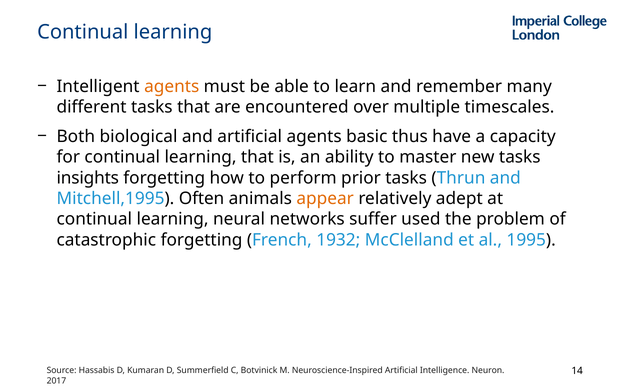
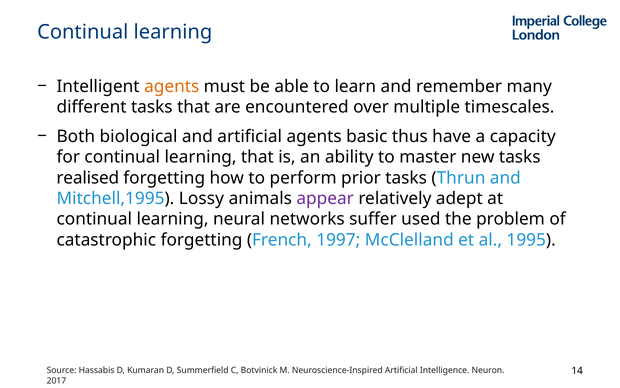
insights: insights -> realised (88, 178)
Often: Often -> Lossy (201, 198)
appear colour: orange -> purple (325, 198)
1932: 1932 -> 1997 (338, 240)
